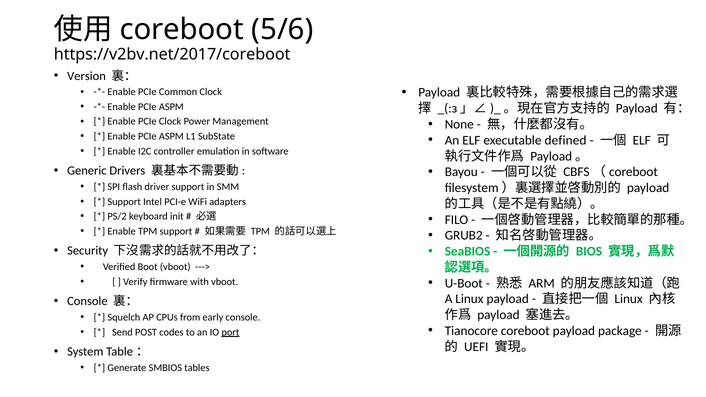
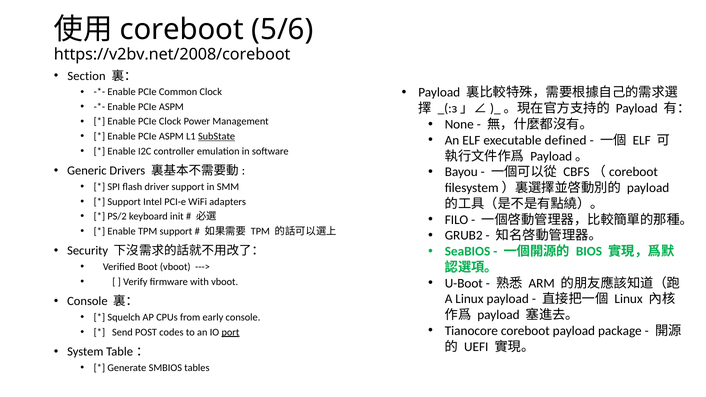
https://v2bv.net/2017/coreboot: https://v2bv.net/2017/coreboot -> https://v2bv.net/2008/coreboot (172, 54)
Version: Version -> Section (87, 76)
SubState underline: none -> present (217, 136)
